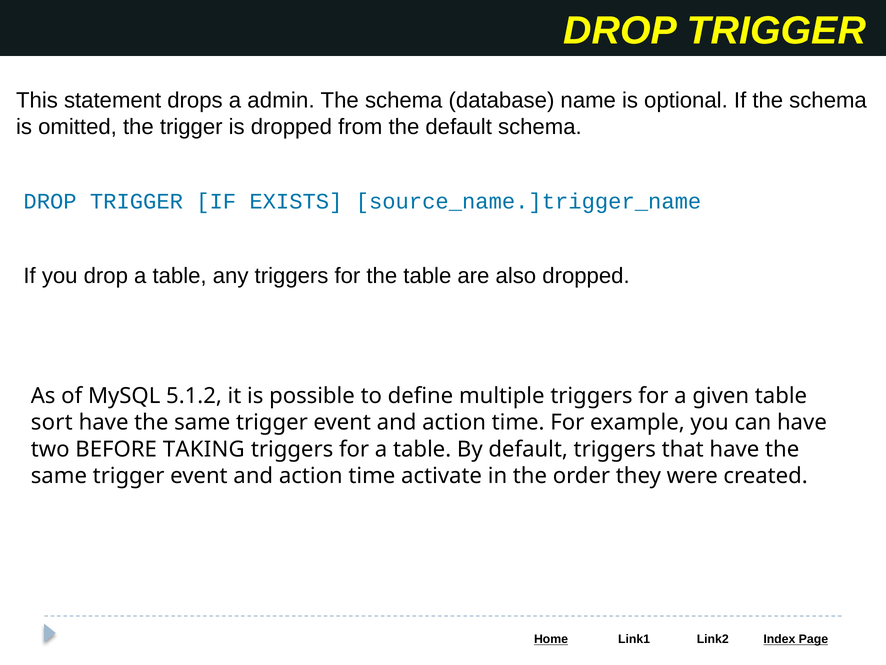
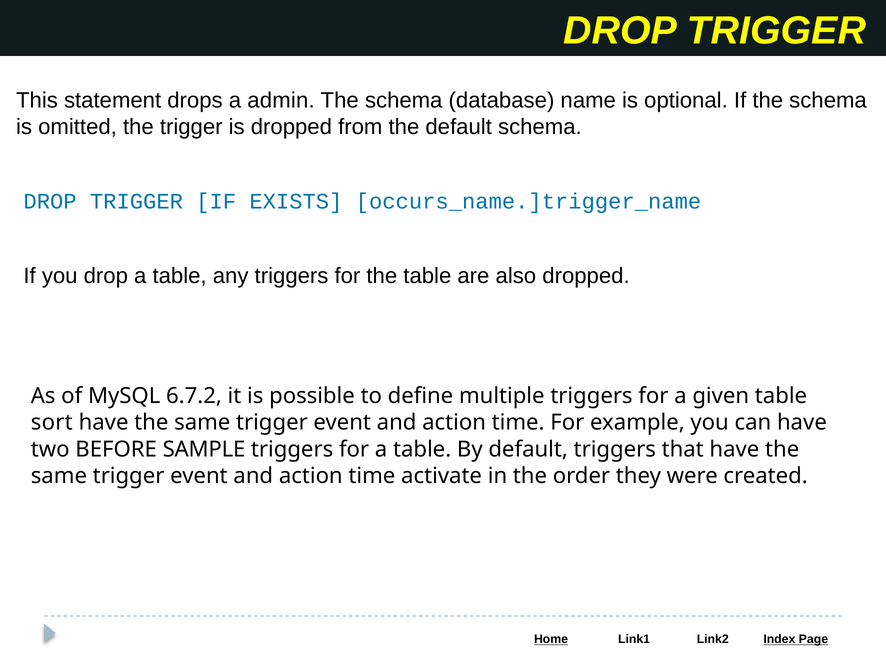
source_name.]trigger_name: source_name.]trigger_name -> occurs_name.]trigger_name (528, 201)
5.1.2: 5.1.2 -> 6.7.2 (194, 396)
TAKING: TAKING -> SAMPLE (204, 449)
